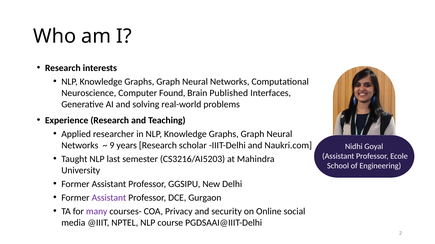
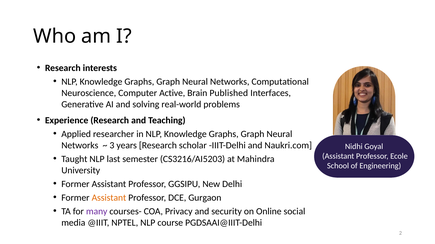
Found: Found -> Active (172, 93)
9: 9 -> 3 (112, 146)
Assistant colour: purple -> orange (109, 198)
